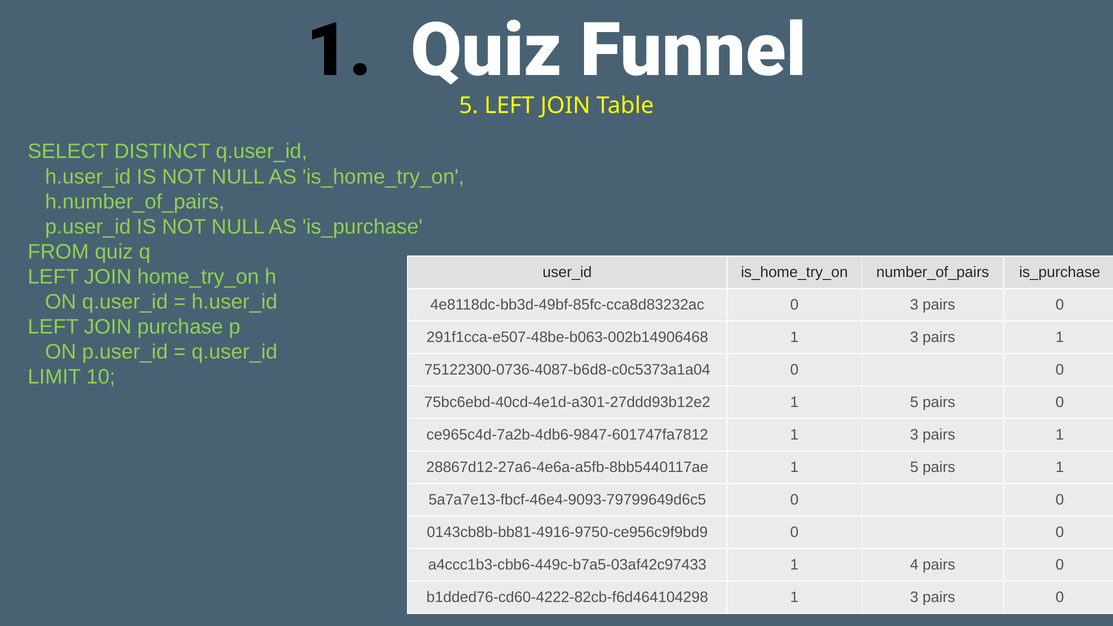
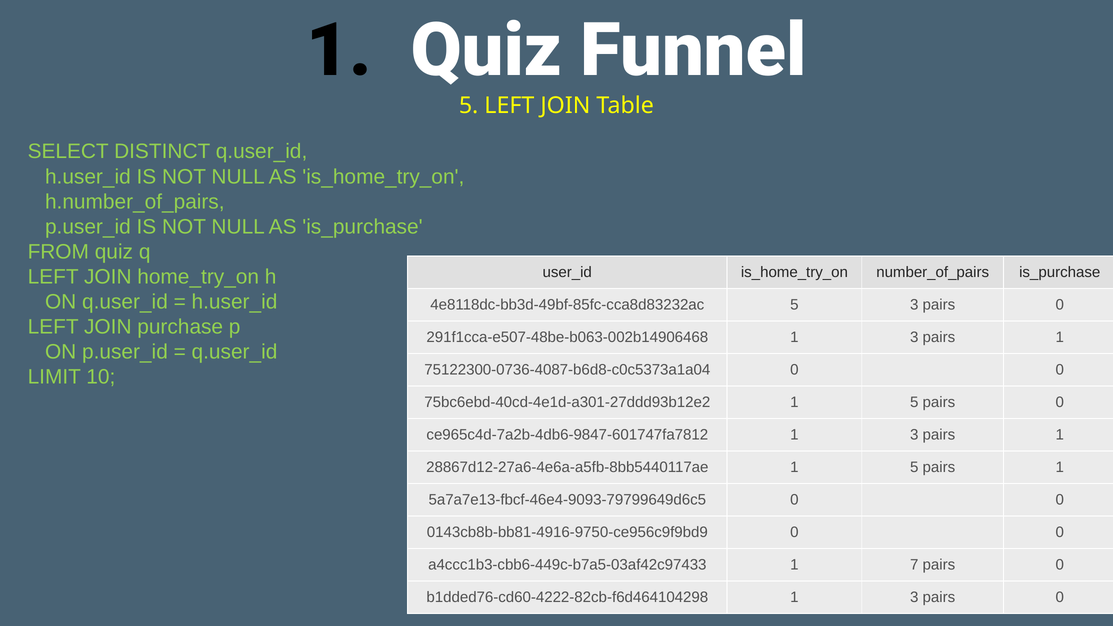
4e8118dc-bb3d-49bf-85fc-cca8d83232ac 0: 0 -> 5 (794, 305)
4: 4 -> 7 (914, 565)
